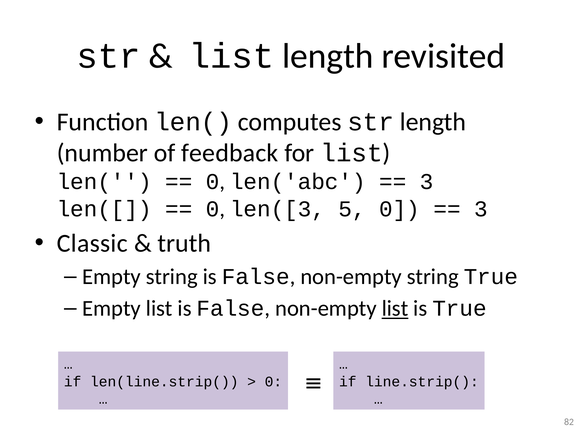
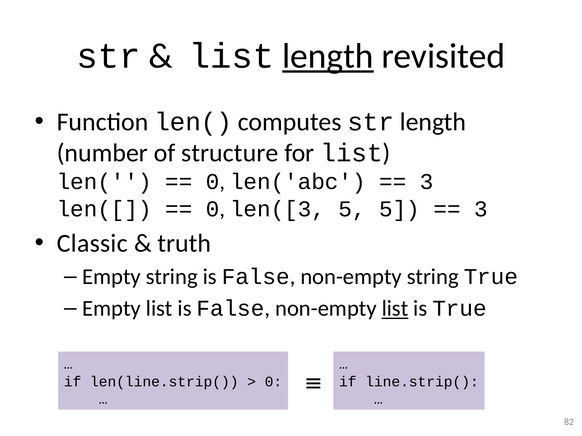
length underline: none -> present (328, 56)
feedback: feedback -> structure (230, 153)
5 0: 0 -> 5 (400, 209)
